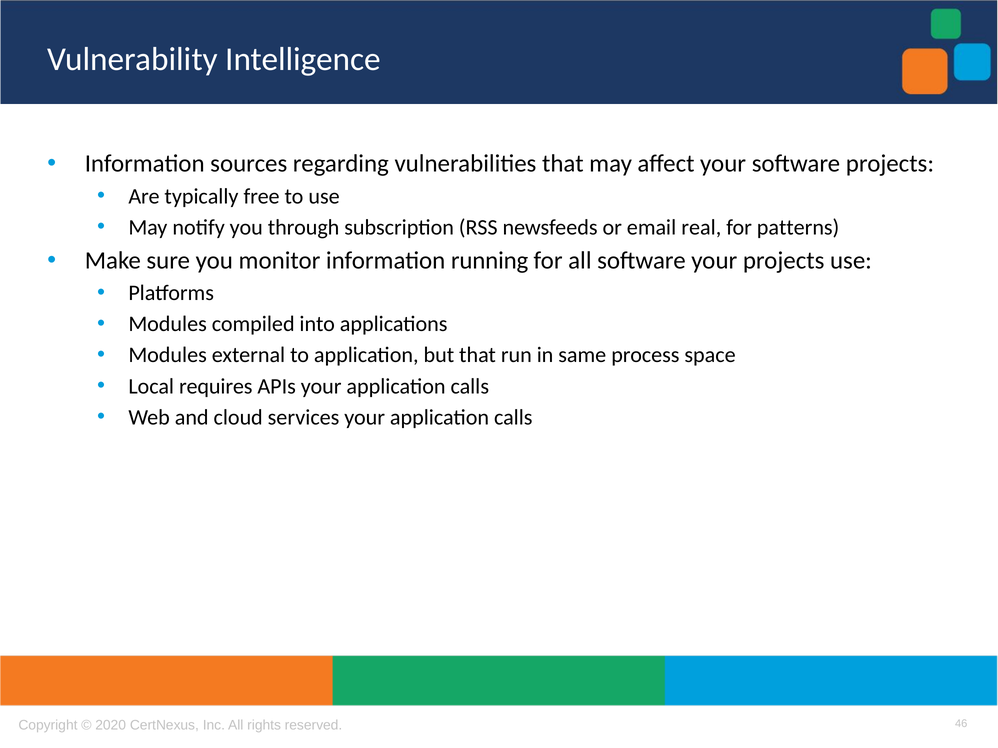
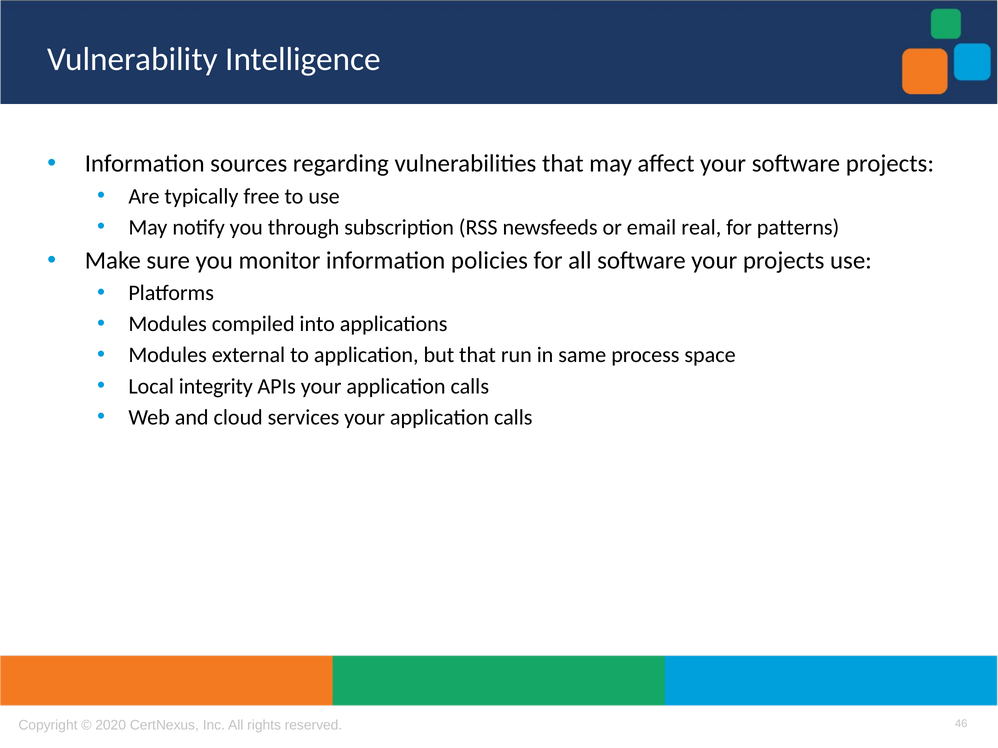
running: running -> policies (489, 261)
requires: requires -> integrity (216, 386)
